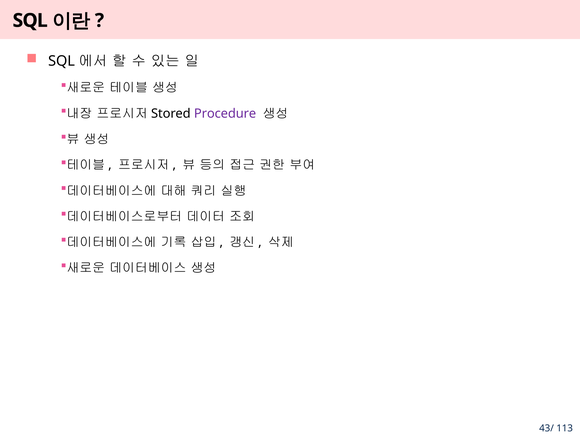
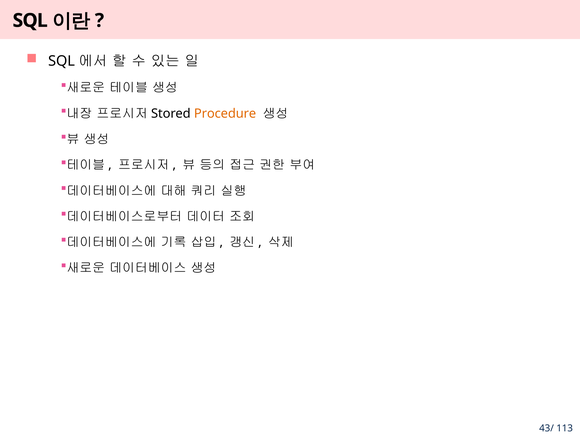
Procedure colour: purple -> orange (225, 113)
